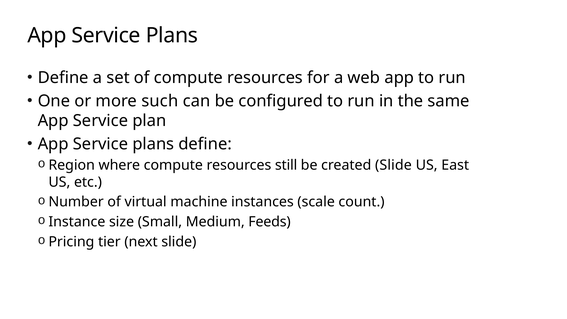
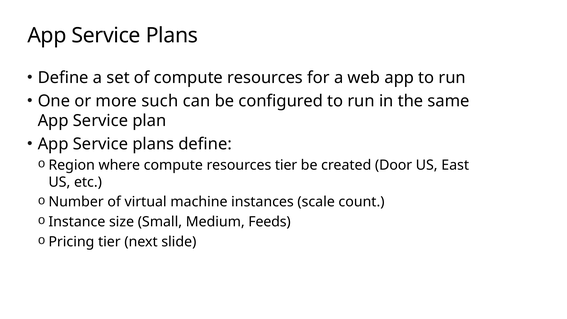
resources still: still -> tier (286, 165)
created Slide: Slide -> Door (394, 165)
